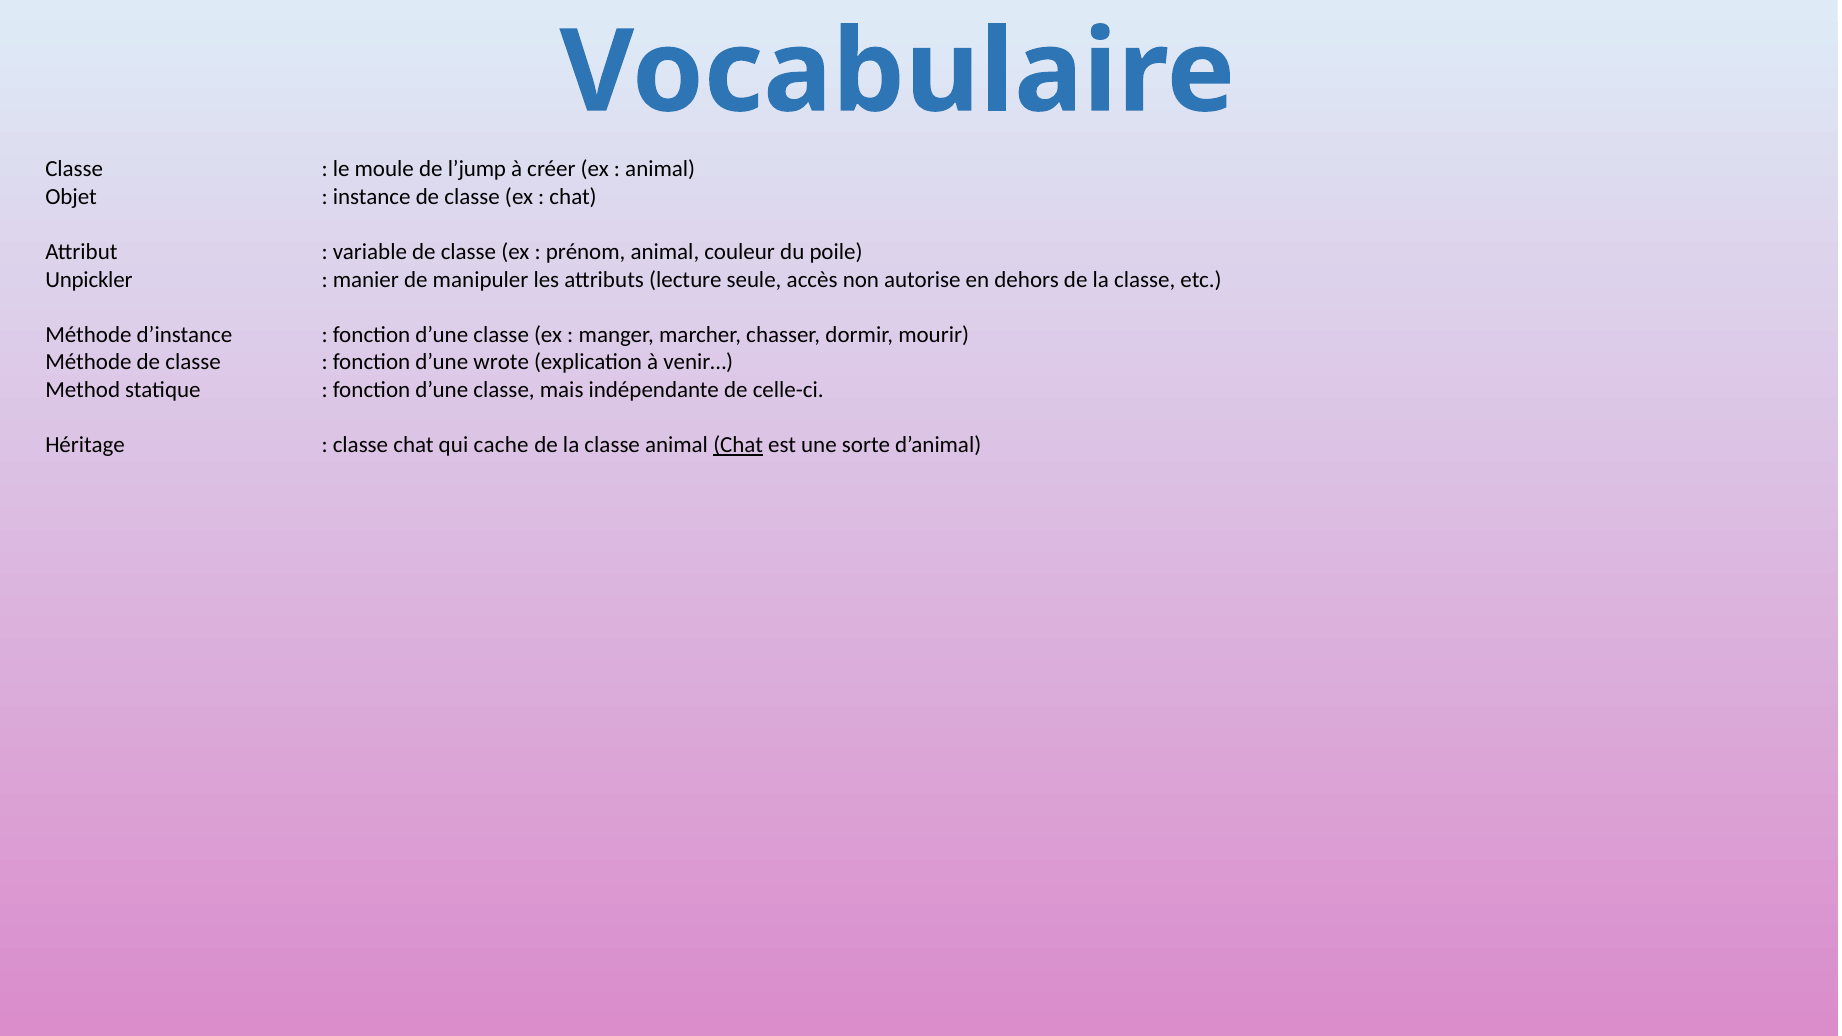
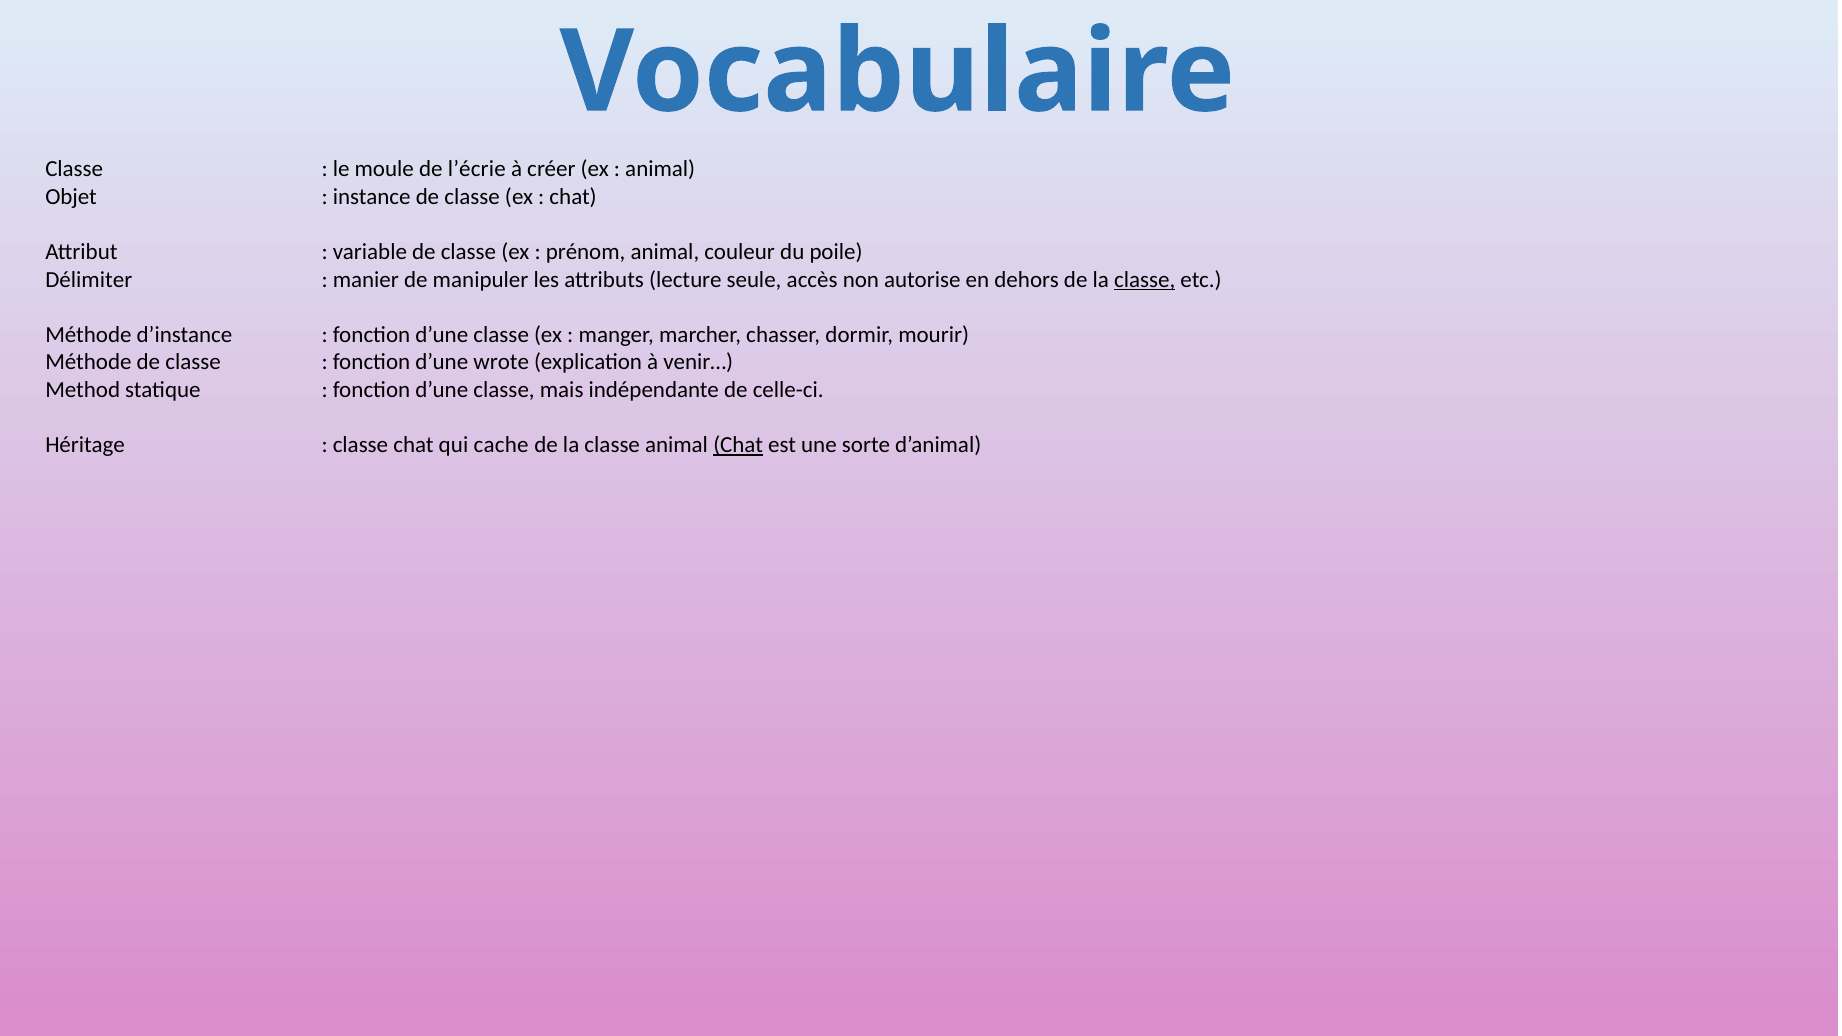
l’jump: l’jump -> l’écrie (477, 169)
Unpickler: Unpickler -> Délimiter (89, 279)
classe underline: none -> present (1145, 279)
